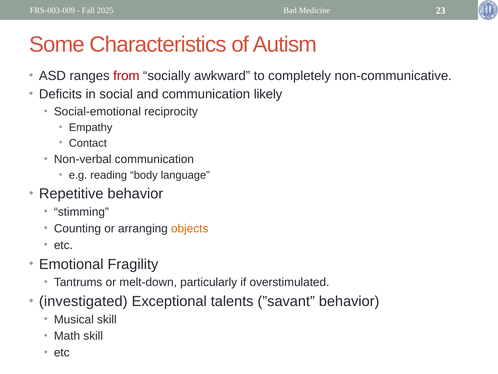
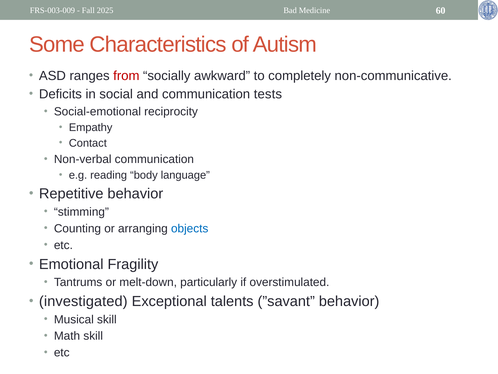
23: 23 -> 60 (441, 11)
likely: likely -> tests (268, 94)
objects colour: orange -> blue (190, 228)
